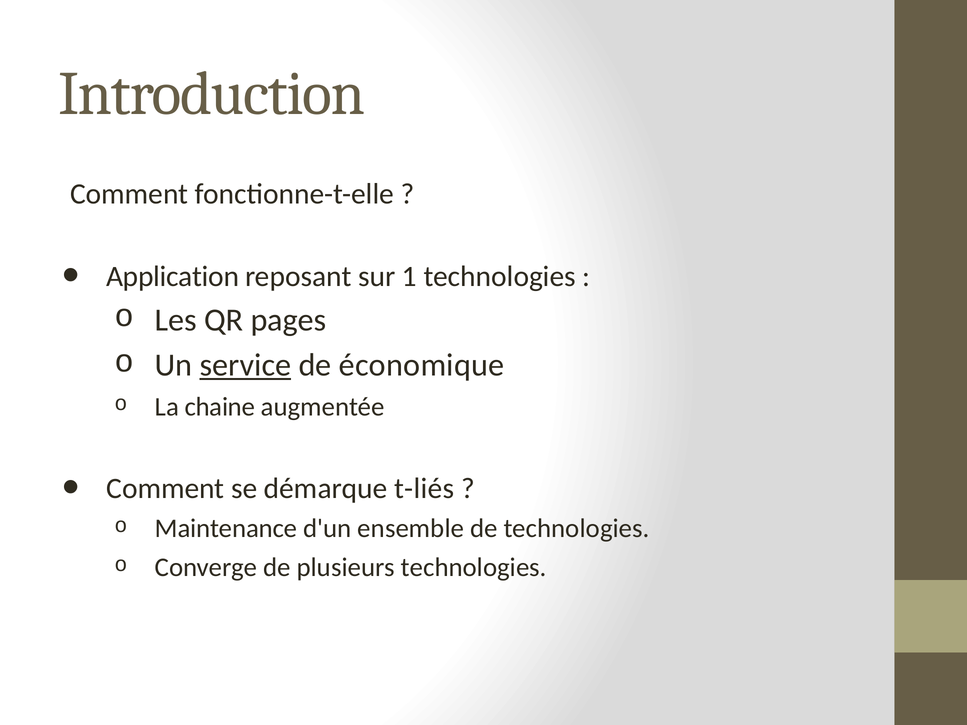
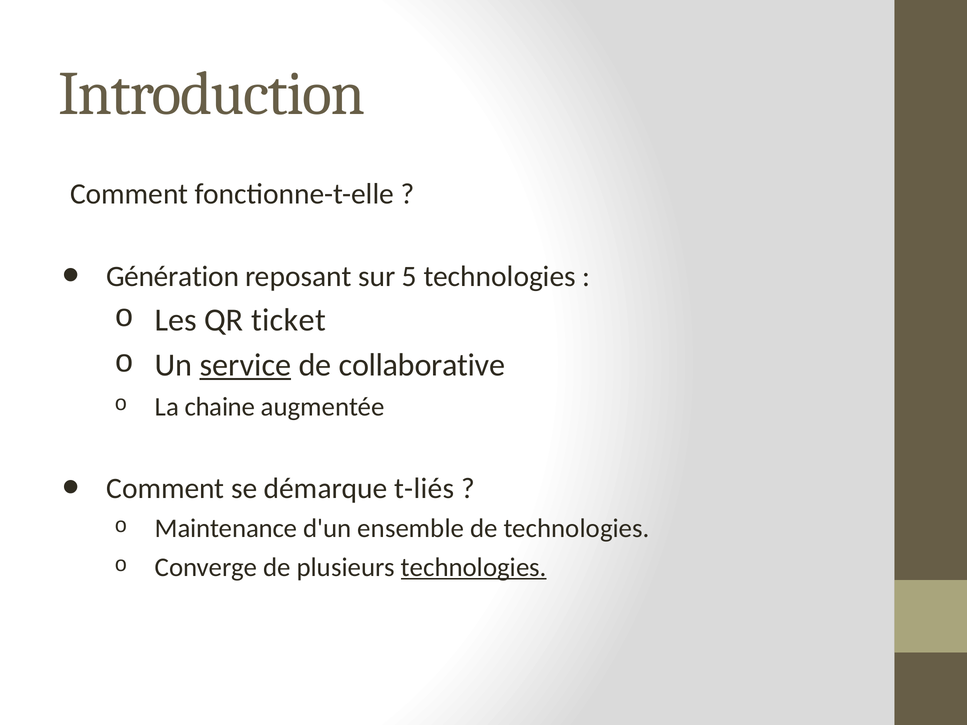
Application: Application -> Génération (173, 277)
1: 1 -> 5 (409, 277)
pages: pages -> ticket (288, 320)
économique: économique -> collaborative (422, 365)
technologies underline: none -> present (474, 567)
